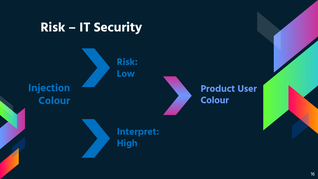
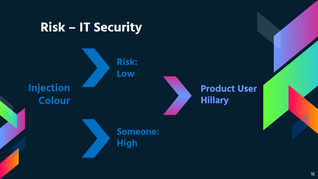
Colour: Colour -> Hillary (215, 100)
Interpret: Interpret -> Someone (138, 131)
